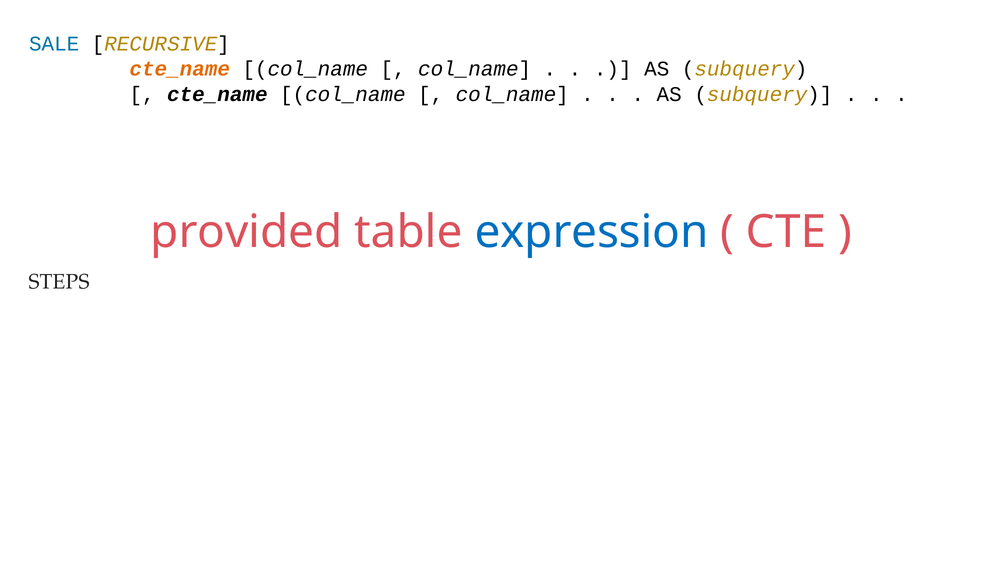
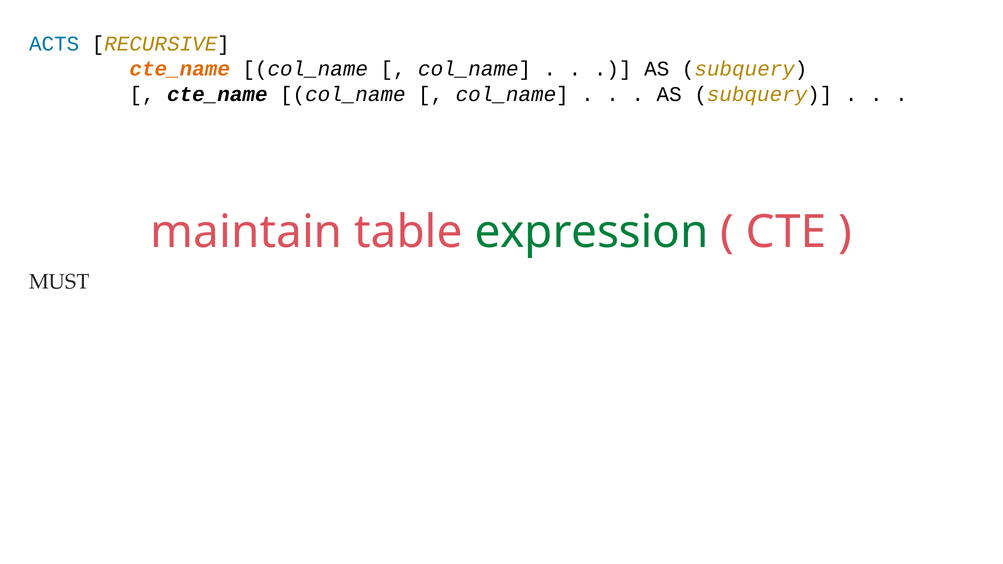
SALE: SALE -> ACTS (54, 44)
provided: provided -> maintain (246, 232)
expression colour: blue -> green (592, 232)
STEPS: STEPS -> MUST (59, 282)
